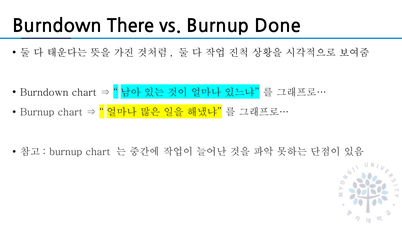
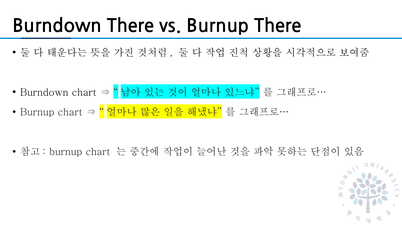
Burnup Done: Done -> There (278, 26)
